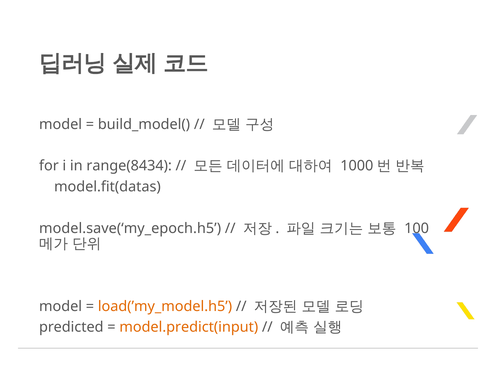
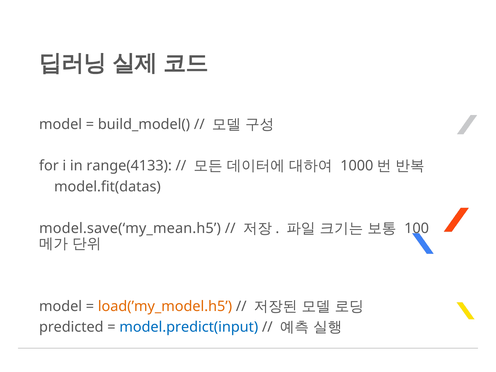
range(8434: range(8434 -> range(4133 (129, 166)
model.save(‘my_epoch.h5: model.save(‘my_epoch.h5 -> model.save(‘my_mean.h5 (130, 228)
model.predict(input colour: orange -> blue (189, 327)
